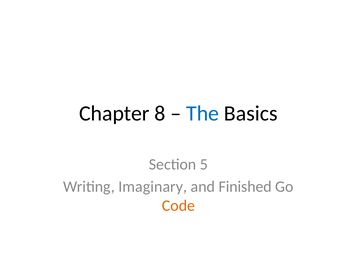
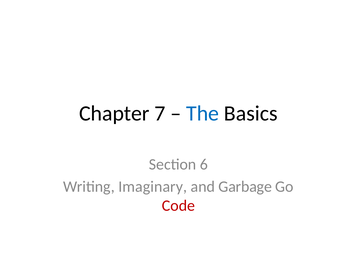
8: 8 -> 7 (160, 113)
5: 5 -> 6 (204, 164)
Finished: Finished -> Garbage (245, 186)
Code colour: orange -> red (178, 205)
